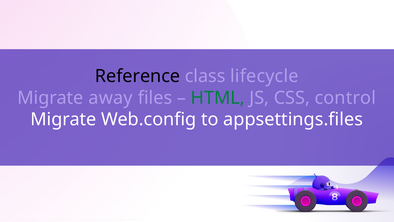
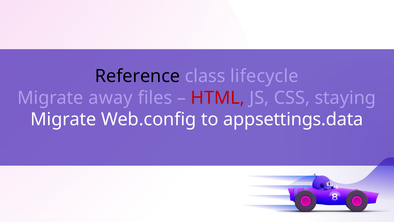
HTML colour: green -> red (218, 98)
control: control -> staying (345, 98)
appsettings.files: appsettings.files -> appsettings.data (293, 119)
